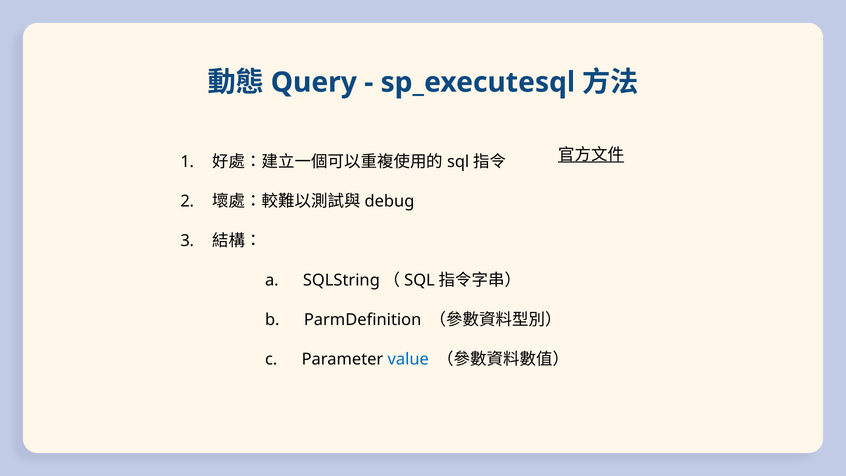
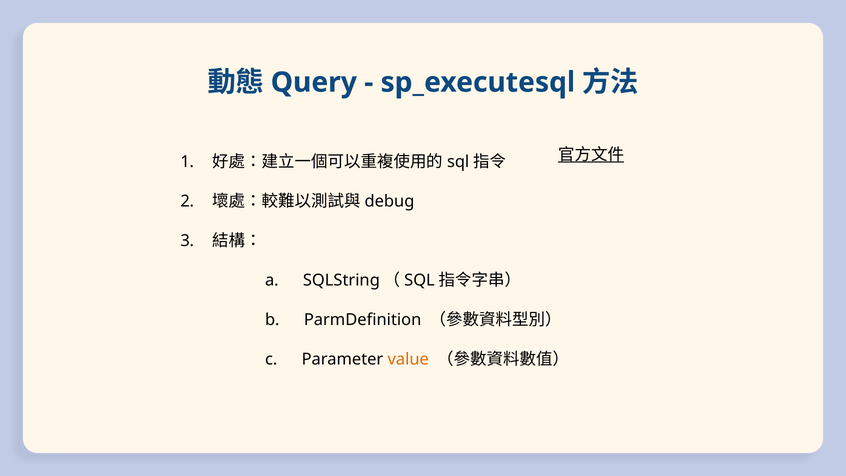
value colour: blue -> orange (408, 359)
